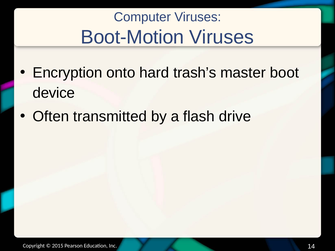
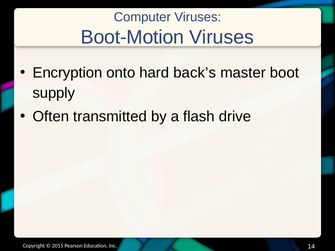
trash’s: trash’s -> back’s (195, 73)
device: device -> supply (54, 93)
